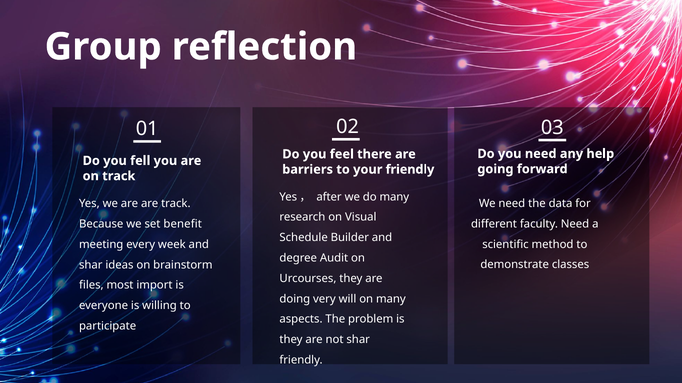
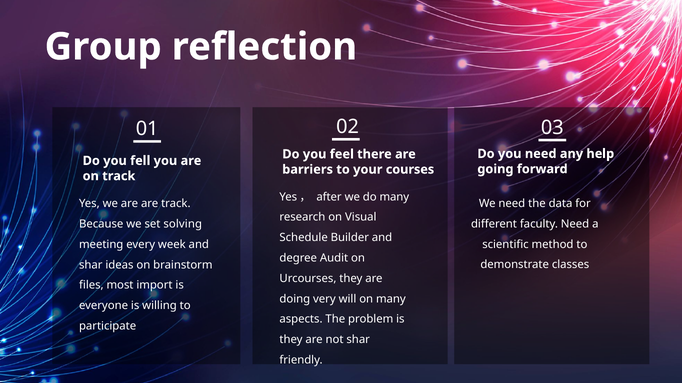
your friendly: friendly -> courses (410, 170)
benefit: benefit -> solving (183, 224)
